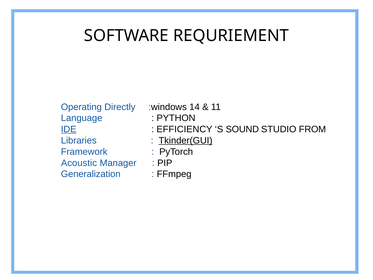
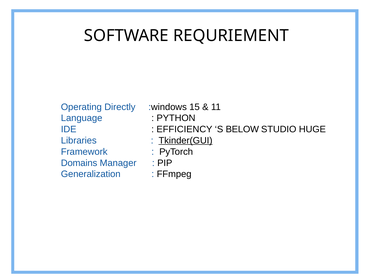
14: 14 -> 15 (195, 107)
IDE underline: present -> none (69, 129)
SOUND: SOUND -> BELOW (242, 129)
FROM: FROM -> HUGE (312, 129)
Acoustic: Acoustic -> Domains (79, 163)
